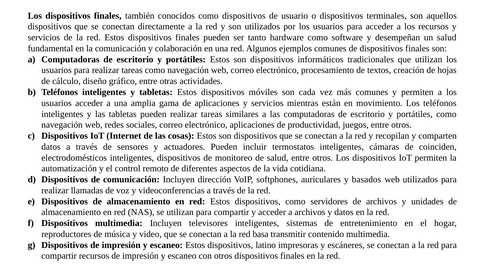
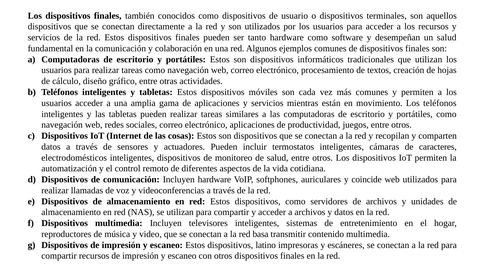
coinciden: coinciden -> caracteres (438, 147)
Incluyen dirección: dirección -> hardware (214, 179)
basados: basados -> coincide (367, 179)
